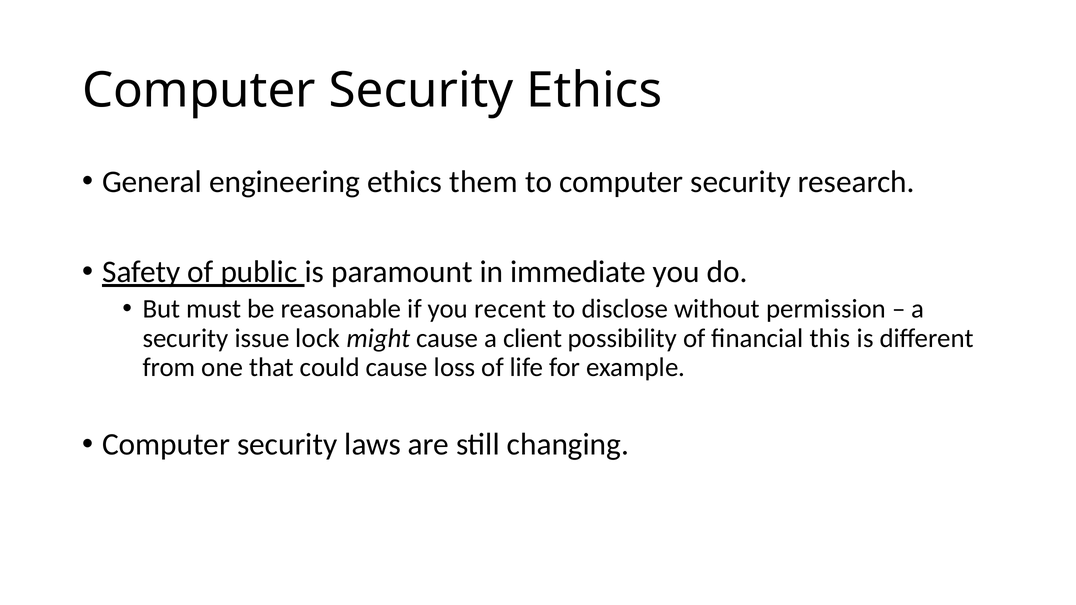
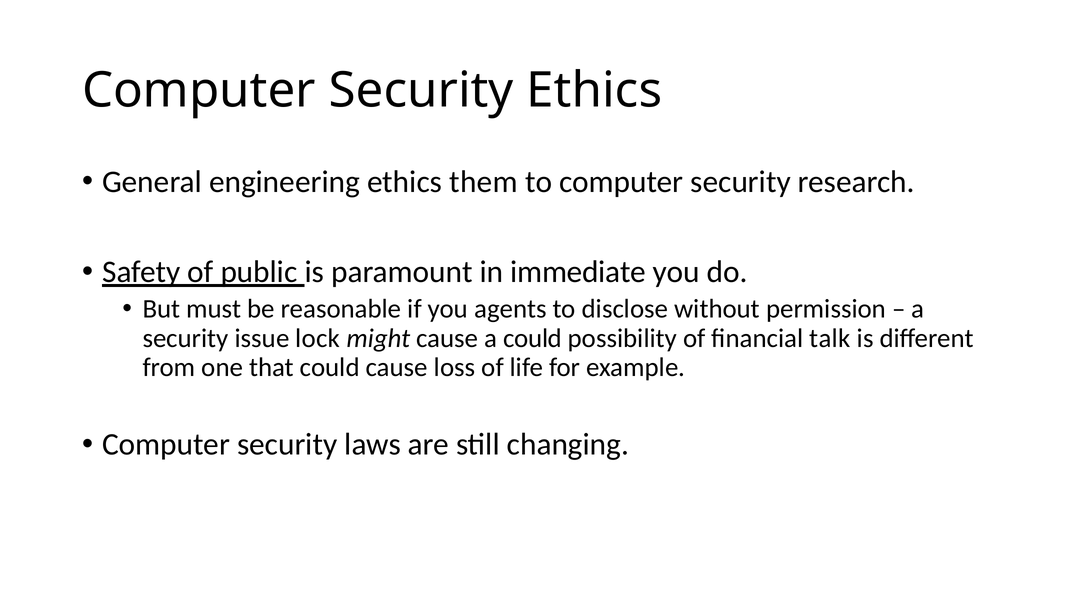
recent: recent -> agents (510, 309)
a client: client -> could (533, 338)
this: this -> talk (830, 338)
